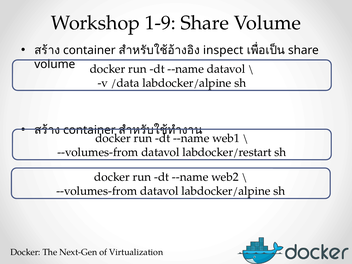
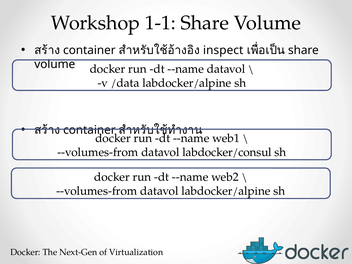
1-9: 1-9 -> 1-1 (160, 23)
labdocker/restart: labdocker/restart -> labdocker/consul (227, 152)
